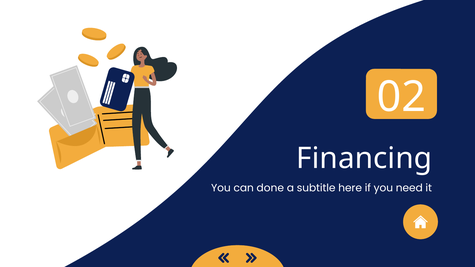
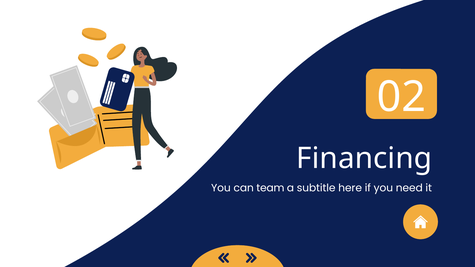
done: done -> team (270, 188)
